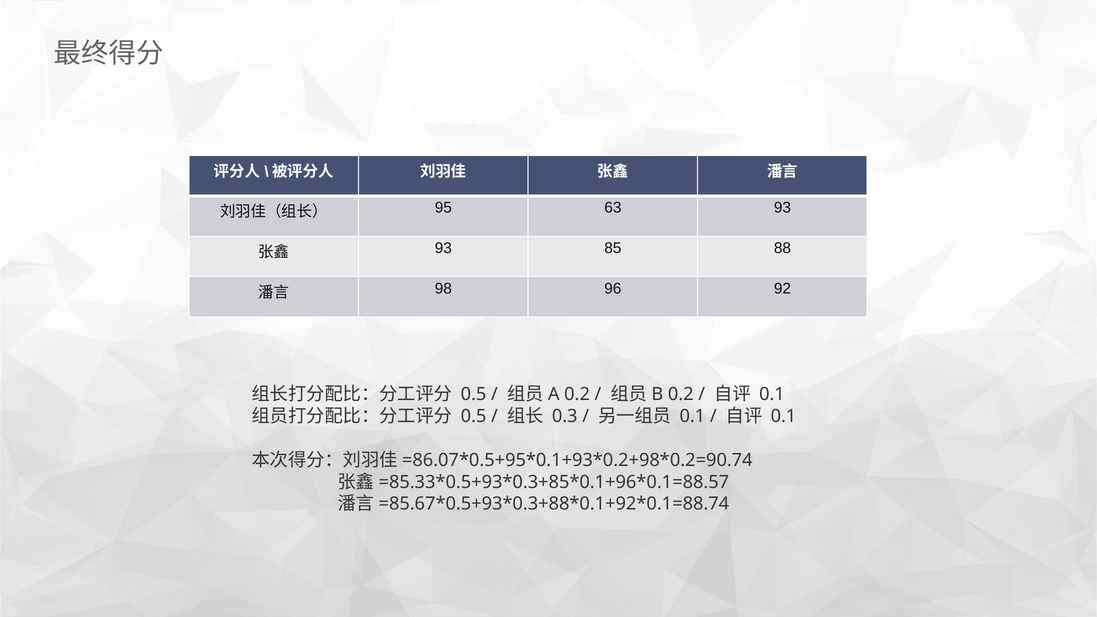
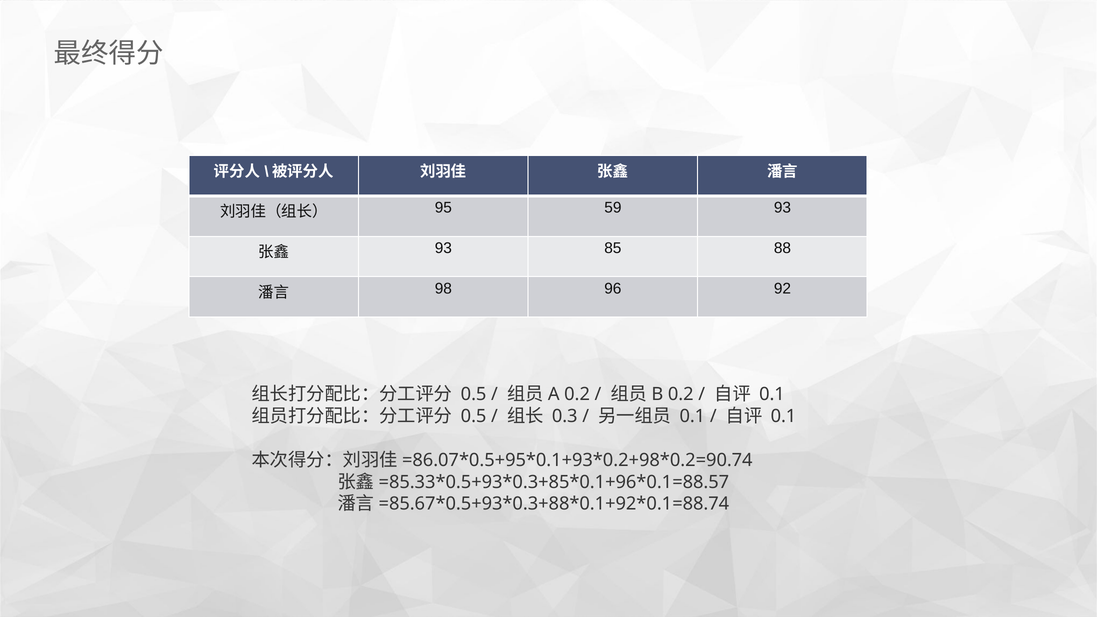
63: 63 -> 59 (613, 208)
